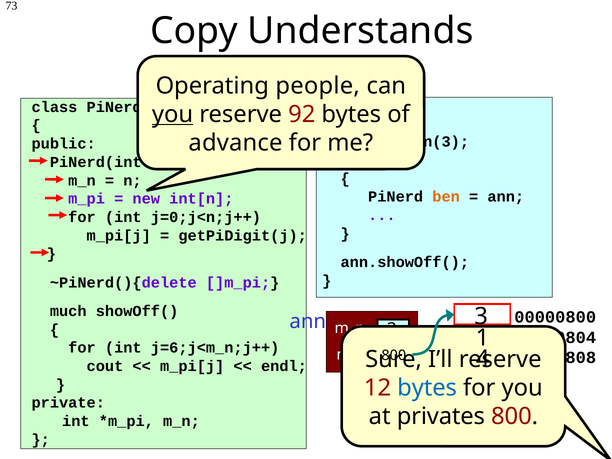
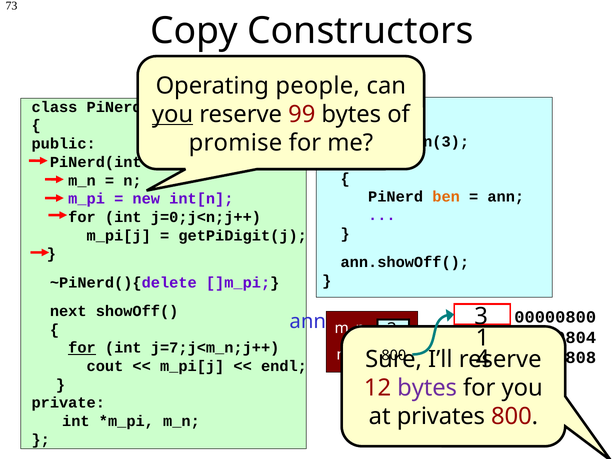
Understands: Understands -> Constructors (360, 31)
92: 92 -> 99 (302, 114)
advance: advance -> promise (235, 143)
much: much -> next (68, 311)
for underline: none -> present (82, 348)
j=6;j<m_n;j++: j=6;j<m_n;j++ -> j=7;j<m_n;j++ (215, 348)
bytes colour: blue -> purple (427, 388)
